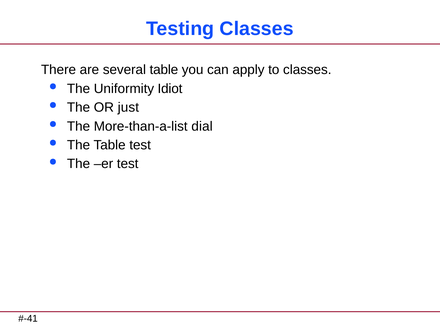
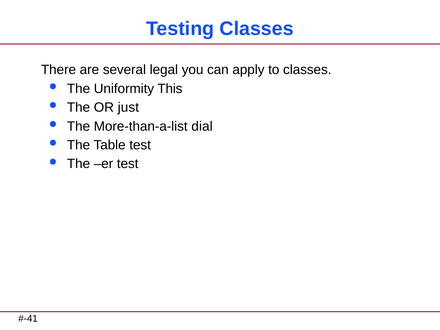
several table: table -> legal (164, 70)
Idiot: Idiot -> This (170, 89)
